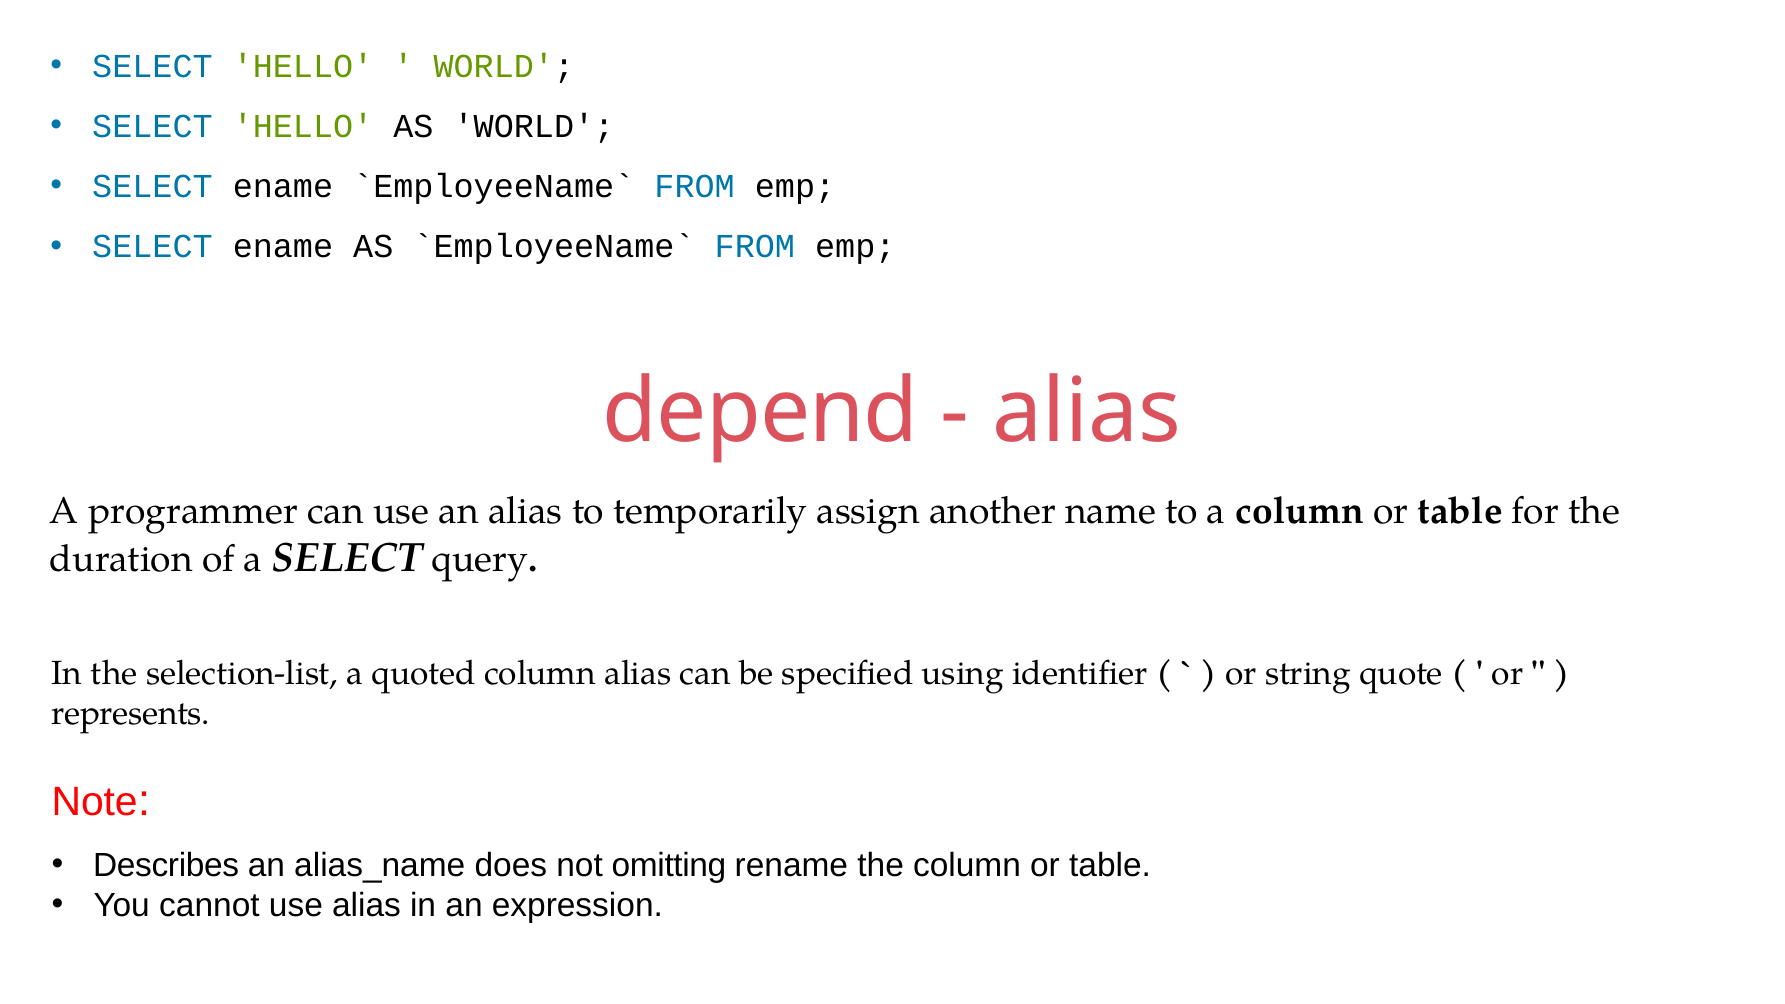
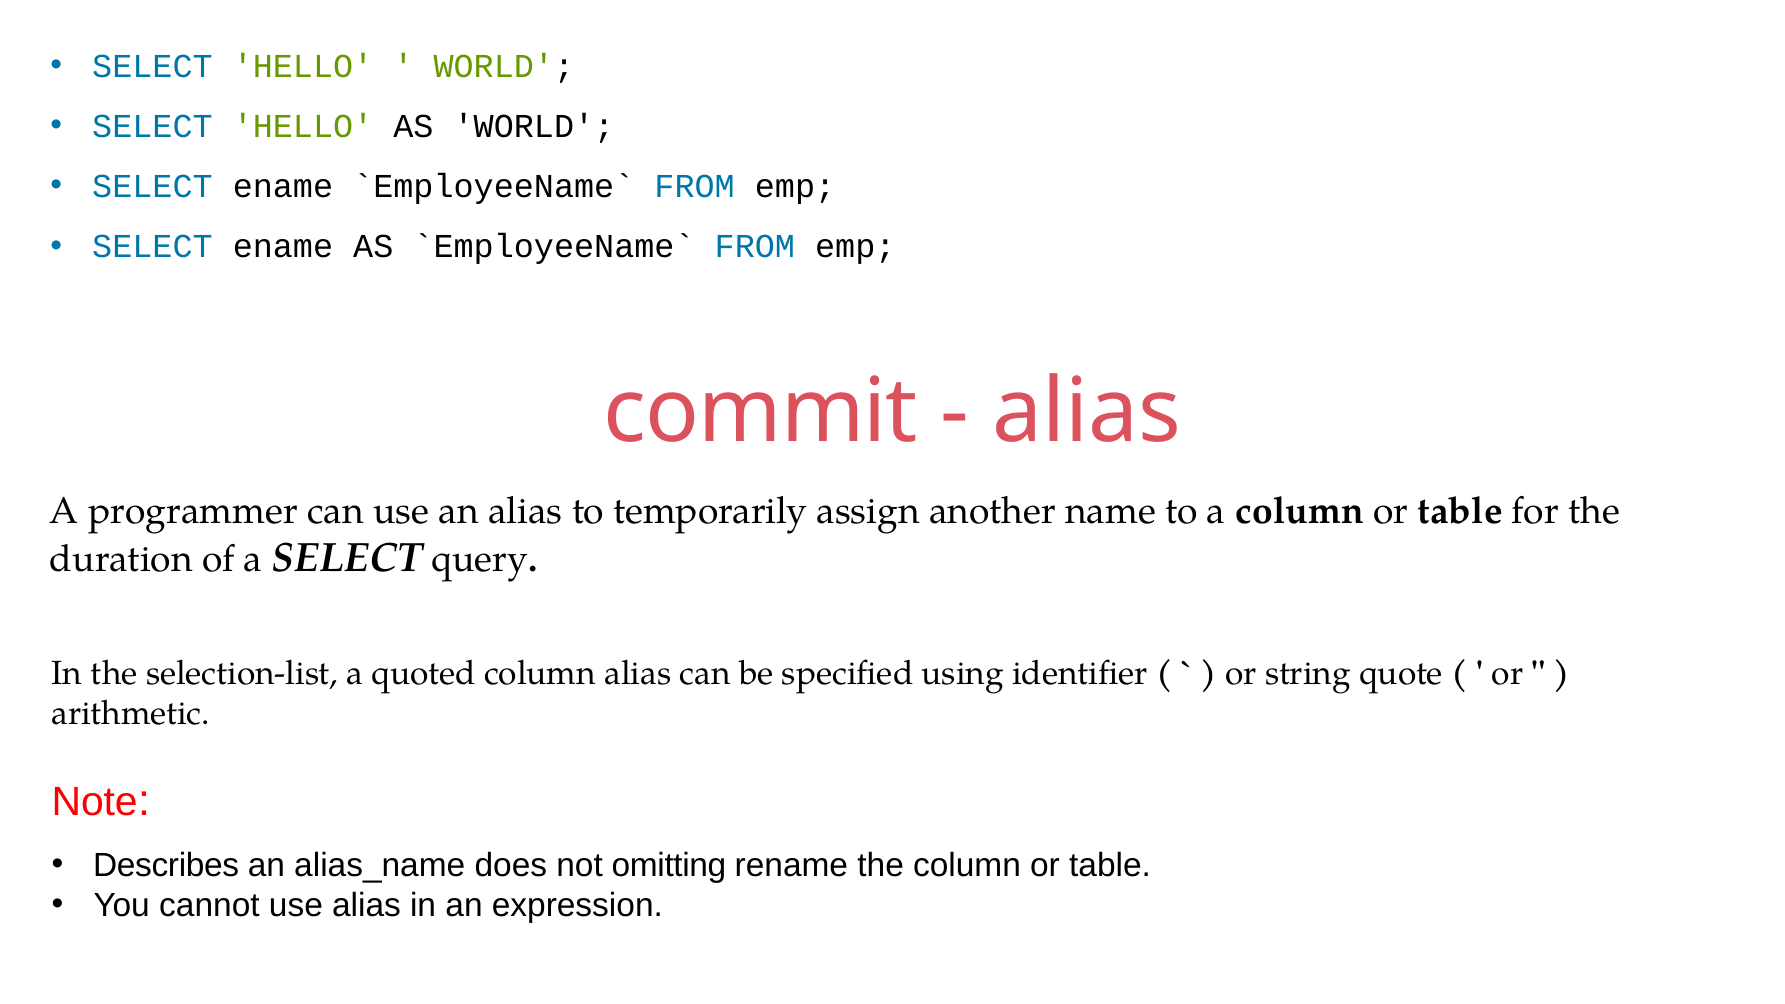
depend: depend -> commit (761, 412)
represents: represents -> arithmetic (131, 713)
